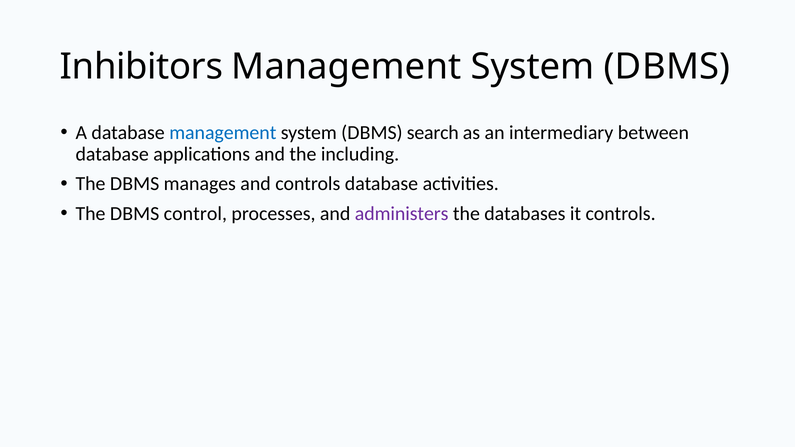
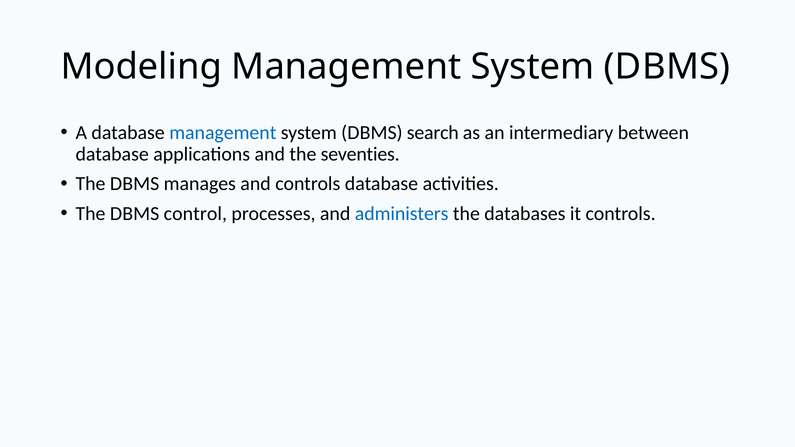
Inhibitors: Inhibitors -> Modeling (141, 67)
including: including -> seventies (360, 154)
administers colour: purple -> blue (402, 214)
